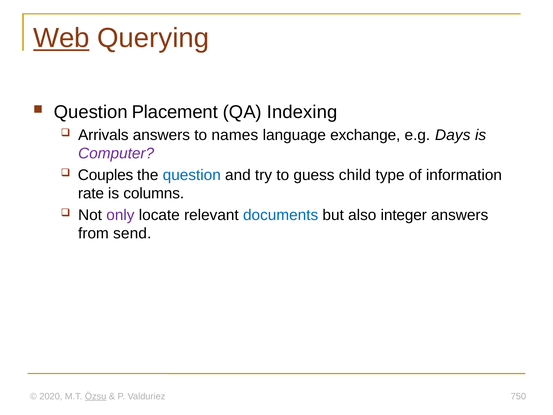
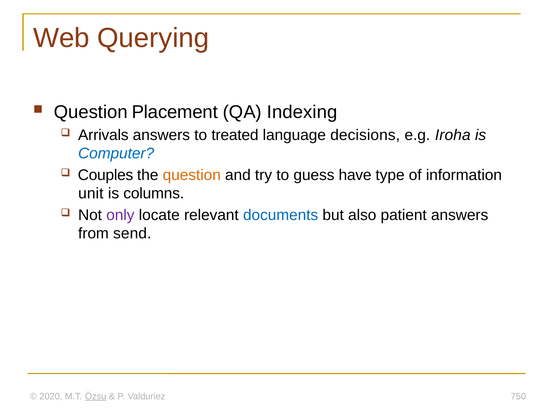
Web underline: present -> none (61, 38)
names: names -> treated (235, 135)
exchange: exchange -> decisions (365, 135)
Days: Days -> Iroha (453, 135)
Computer colour: purple -> blue (116, 153)
question colour: blue -> orange (192, 175)
child: child -> have (355, 175)
rate: rate -> unit (91, 193)
integer: integer -> patient (404, 215)
